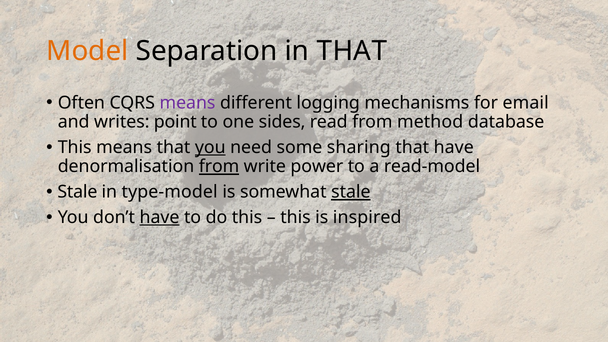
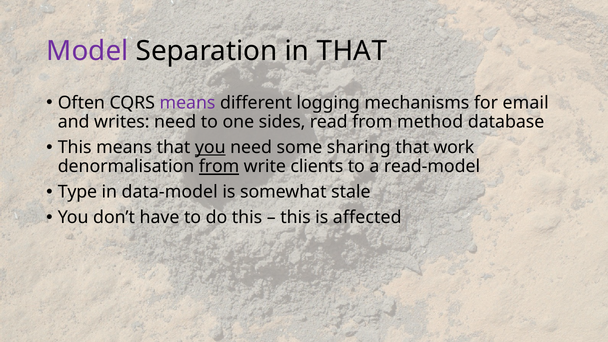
Model colour: orange -> purple (87, 51)
writes point: point -> need (175, 122)
that have: have -> work (454, 147)
power: power -> clients (317, 167)
Stale: Stale -> Type (77, 192)
type-model: type-model -> data-model (170, 192)
stale underline: present -> none (351, 192)
have underline: present -> none (159, 218)
inspired: inspired -> affected (367, 218)
